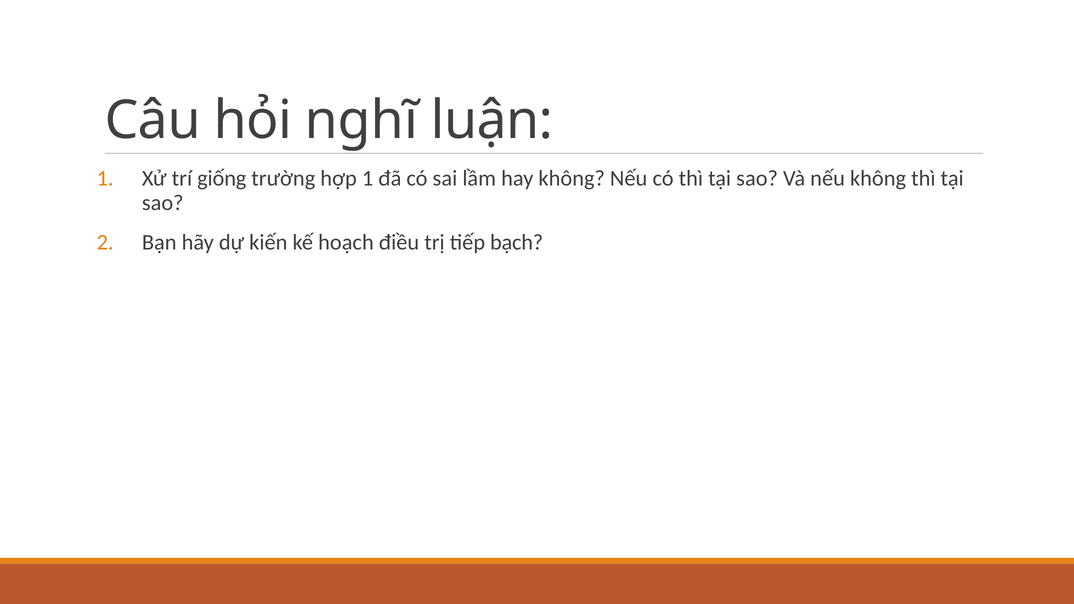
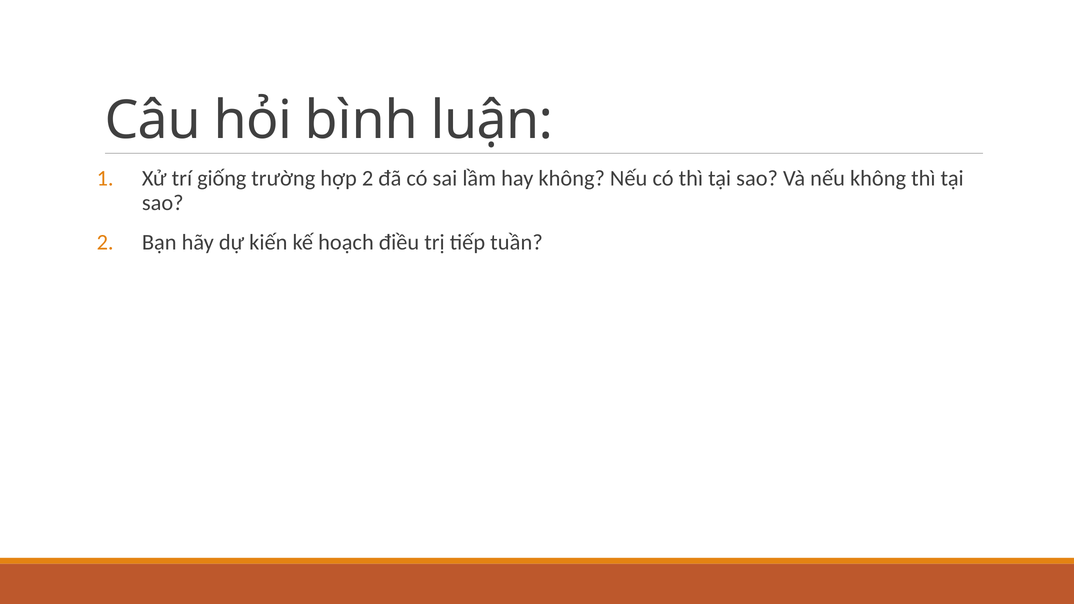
nghĩ: nghĩ -> bình (361, 120)
hợp 1: 1 -> 2 (368, 179)
bạch: bạch -> tuần (516, 243)
